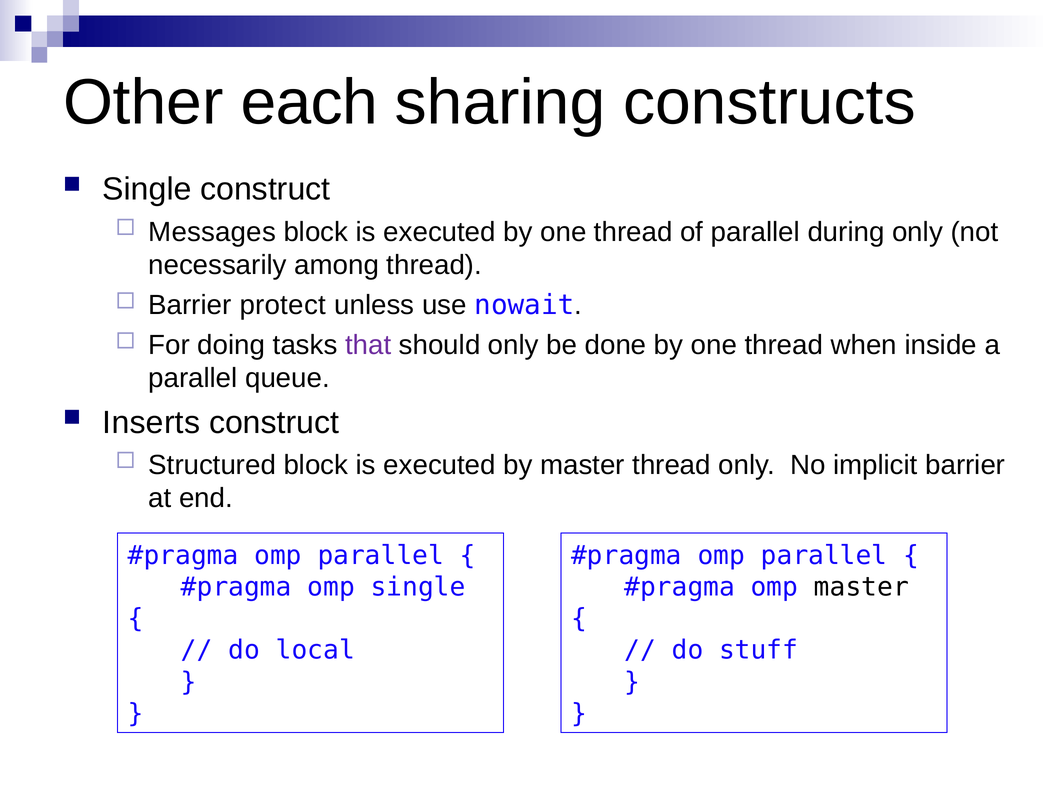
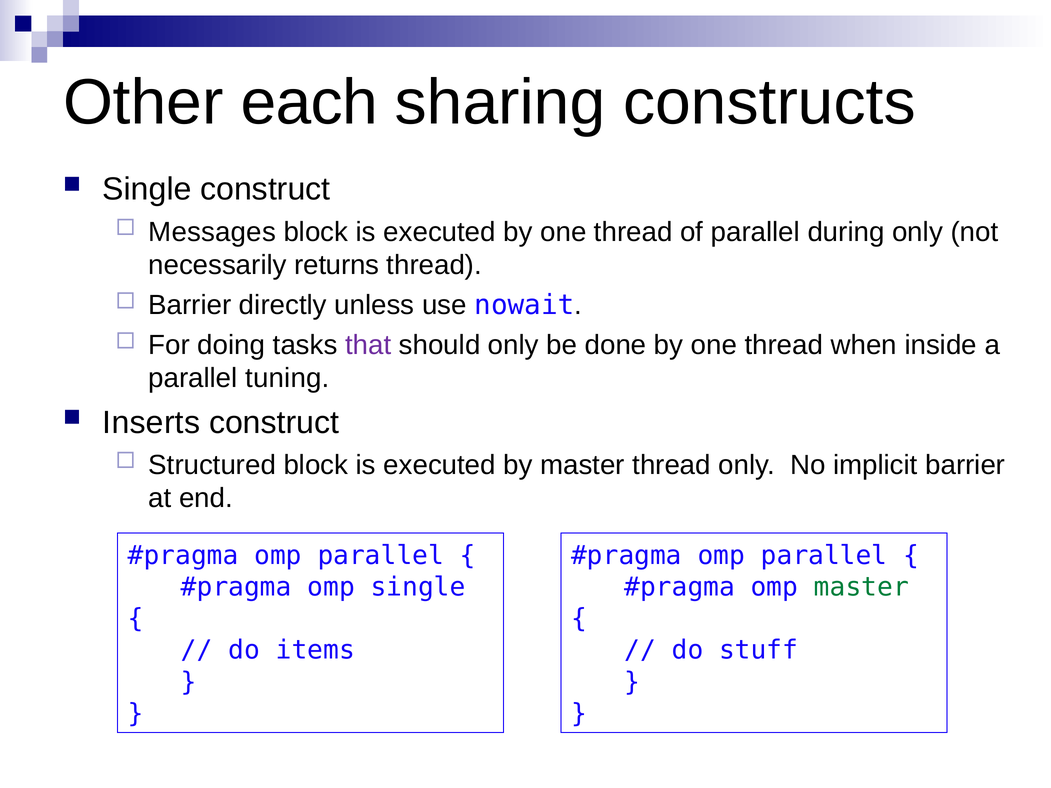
among: among -> returns (337, 265)
protect: protect -> directly (283, 305)
queue: queue -> tuning (287, 378)
master colour: black -> green (861, 587)
local: local -> items (315, 651)
